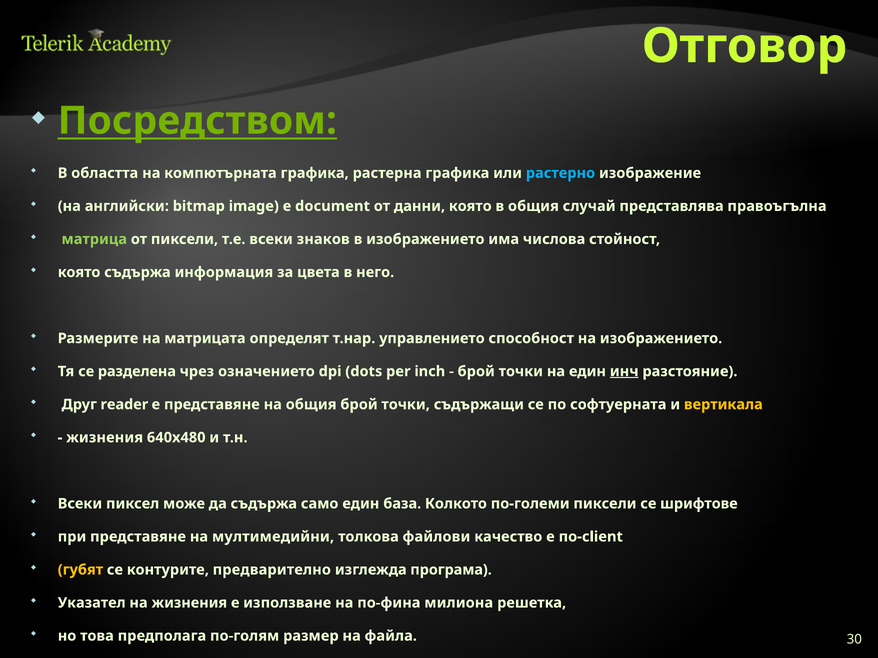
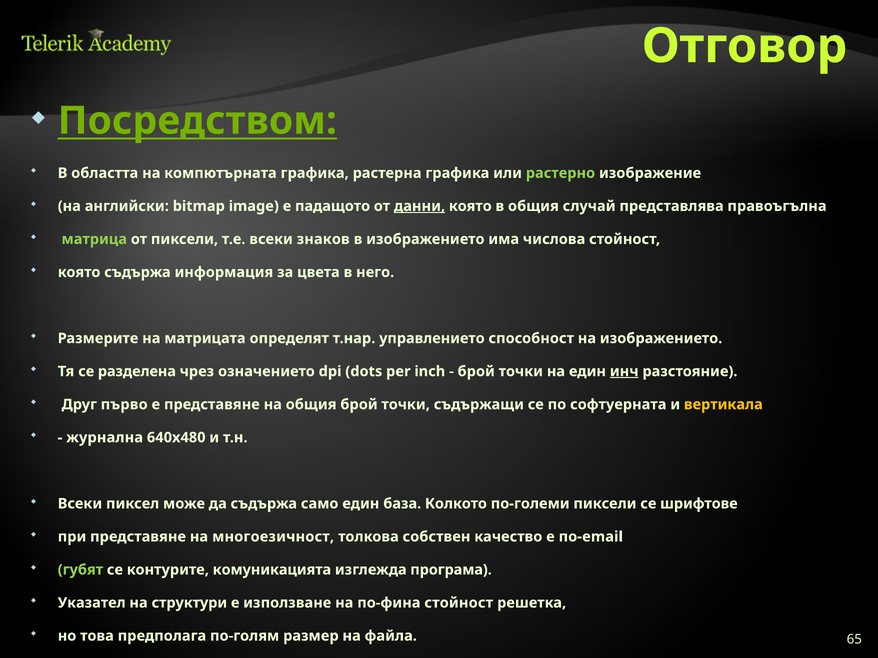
растерно colour: light blue -> light green (560, 173)
document: document -> падащото (333, 206)
данни underline: none -> present (420, 206)
reader: reader -> първо (124, 405)
жизнения: жизнения -> журнална (105, 438)
мултимедийни: мултимедийни -> многоезичност (273, 537)
файлови: файлови -> собствен (436, 537)
по-client: по-client -> по-email (591, 537)
губят colour: yellow -> light green (80, 570)
предварително: предварително -> комуникацията (272, 570)
на жизнения: жизнения -> структури (189, 603)
по-фина милиона: милиона -> стойност (459, 603)
30: 30 -> 65 (854, 640)
